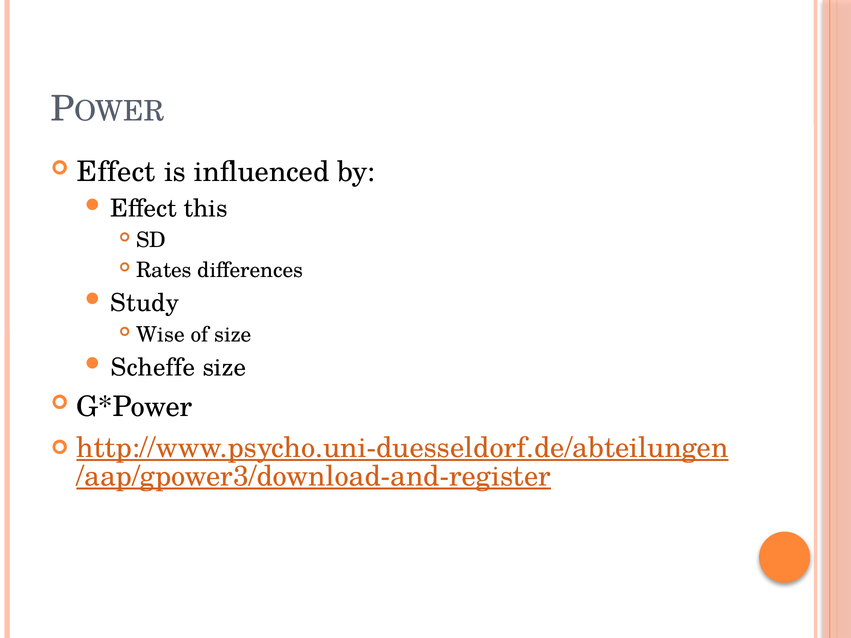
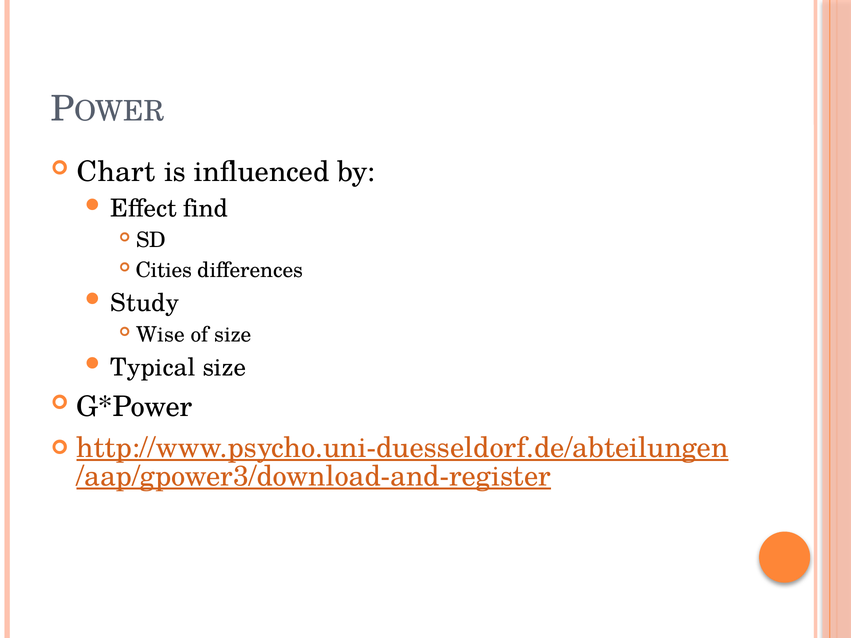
Effect: Effect -> Chart (116, 172)
this: this -> find (206, 209)
Rates: Rates -> Cities (164, 270)
Scheffe: Scheffe -> Typical (153, 368)
